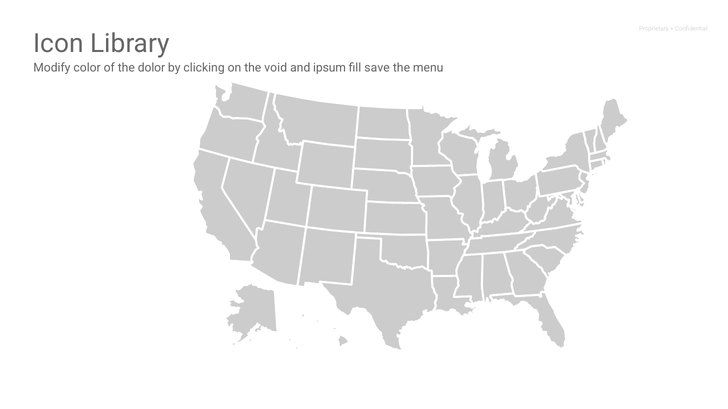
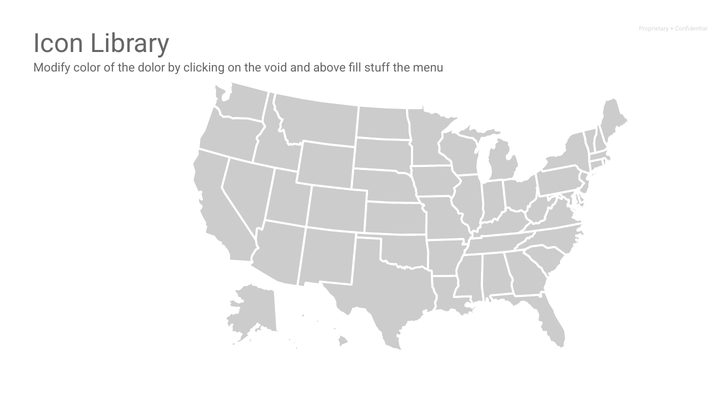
and ipsum: ipsum -> above (330, 68)
save: save -> stuff (377, 68)
